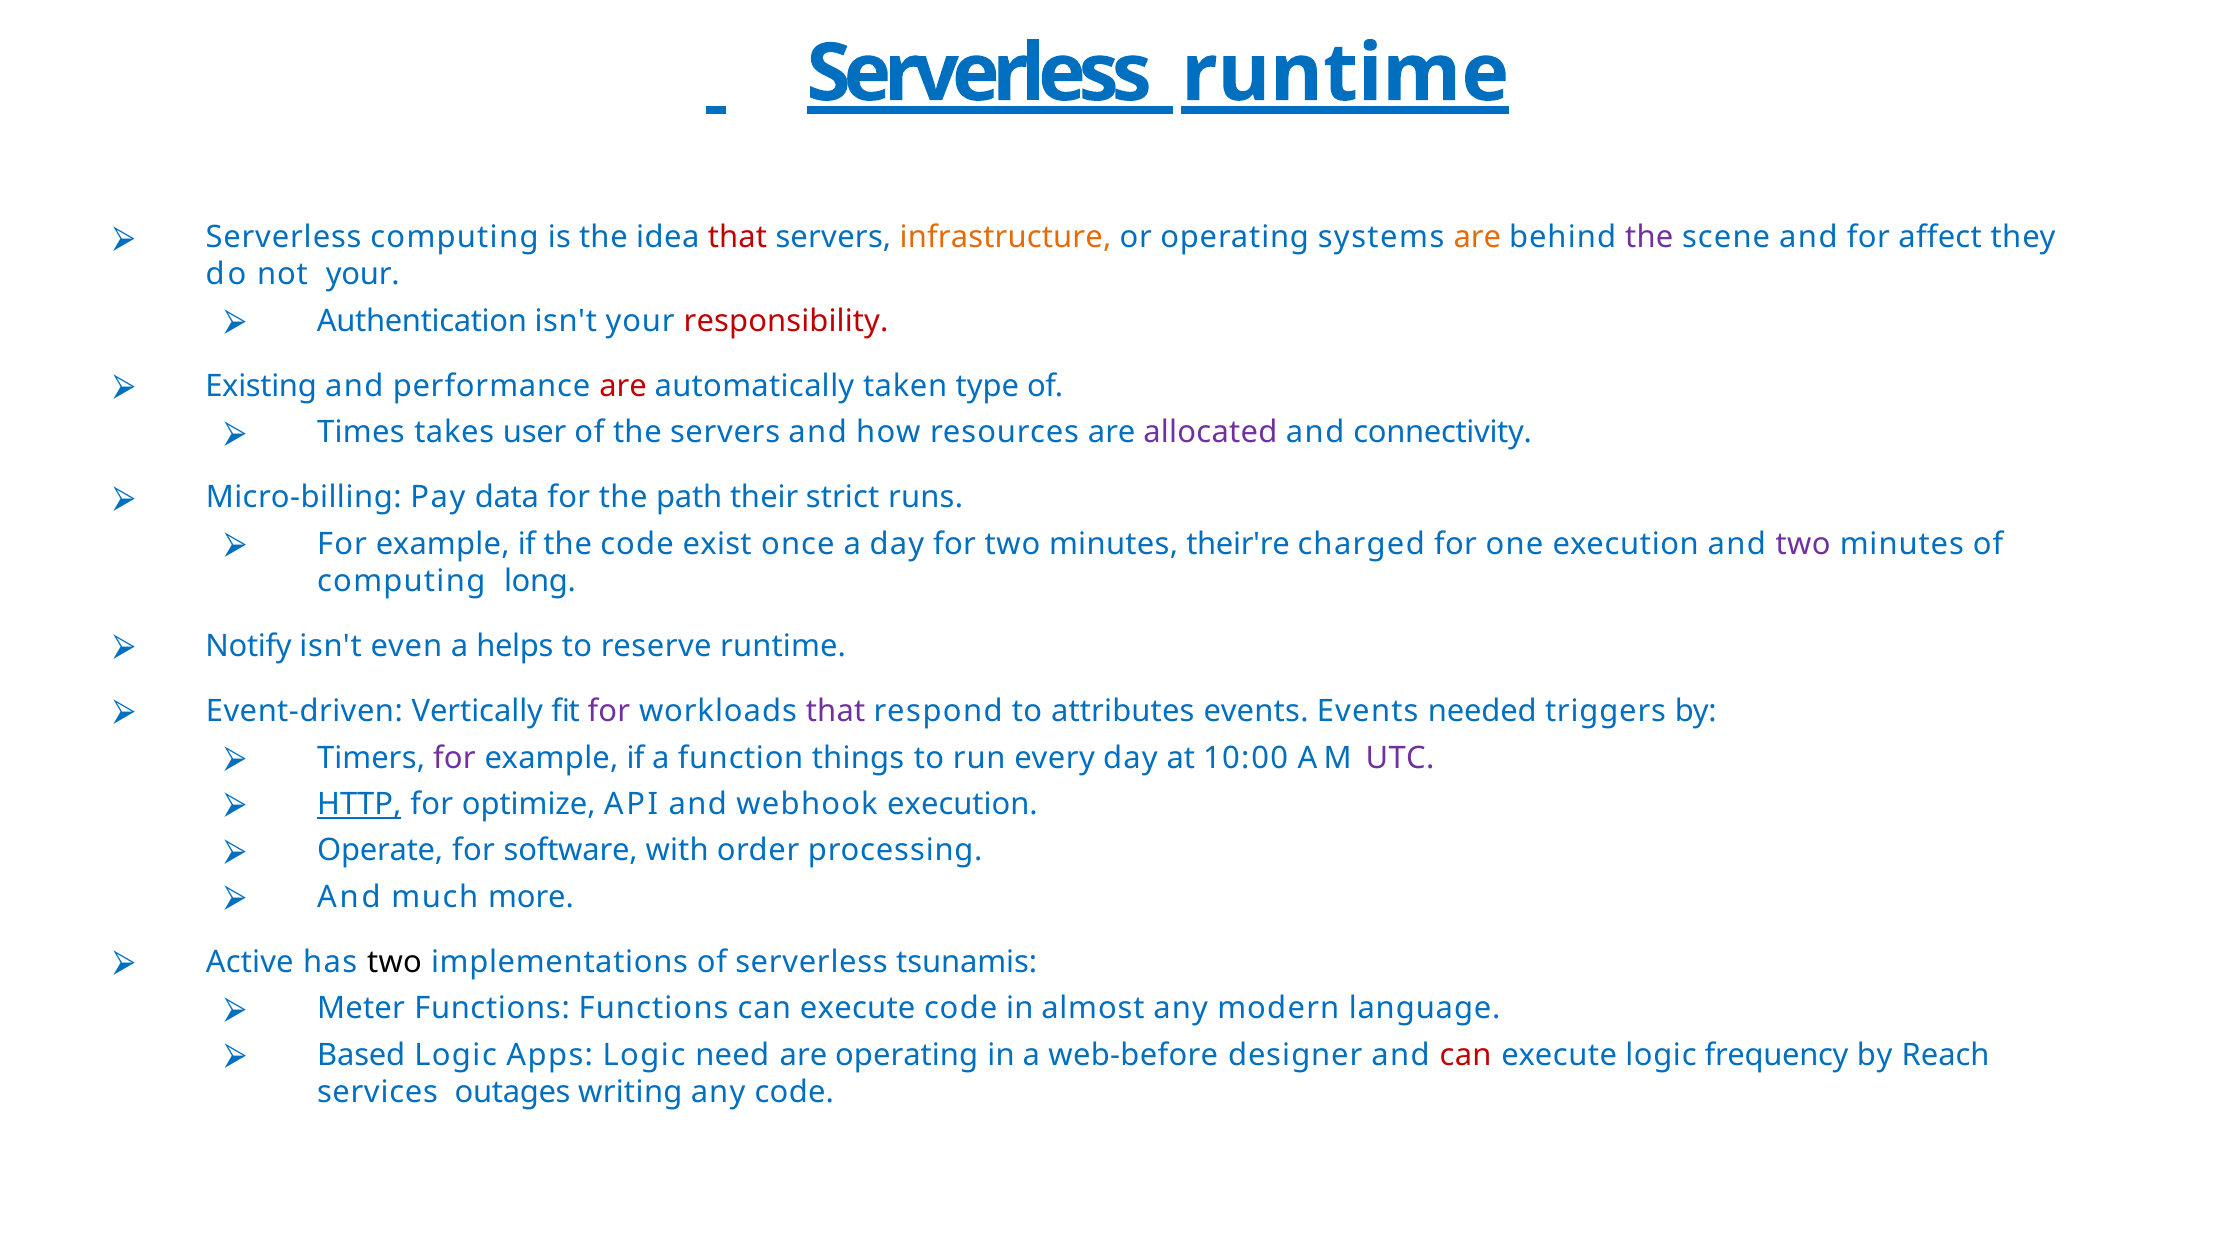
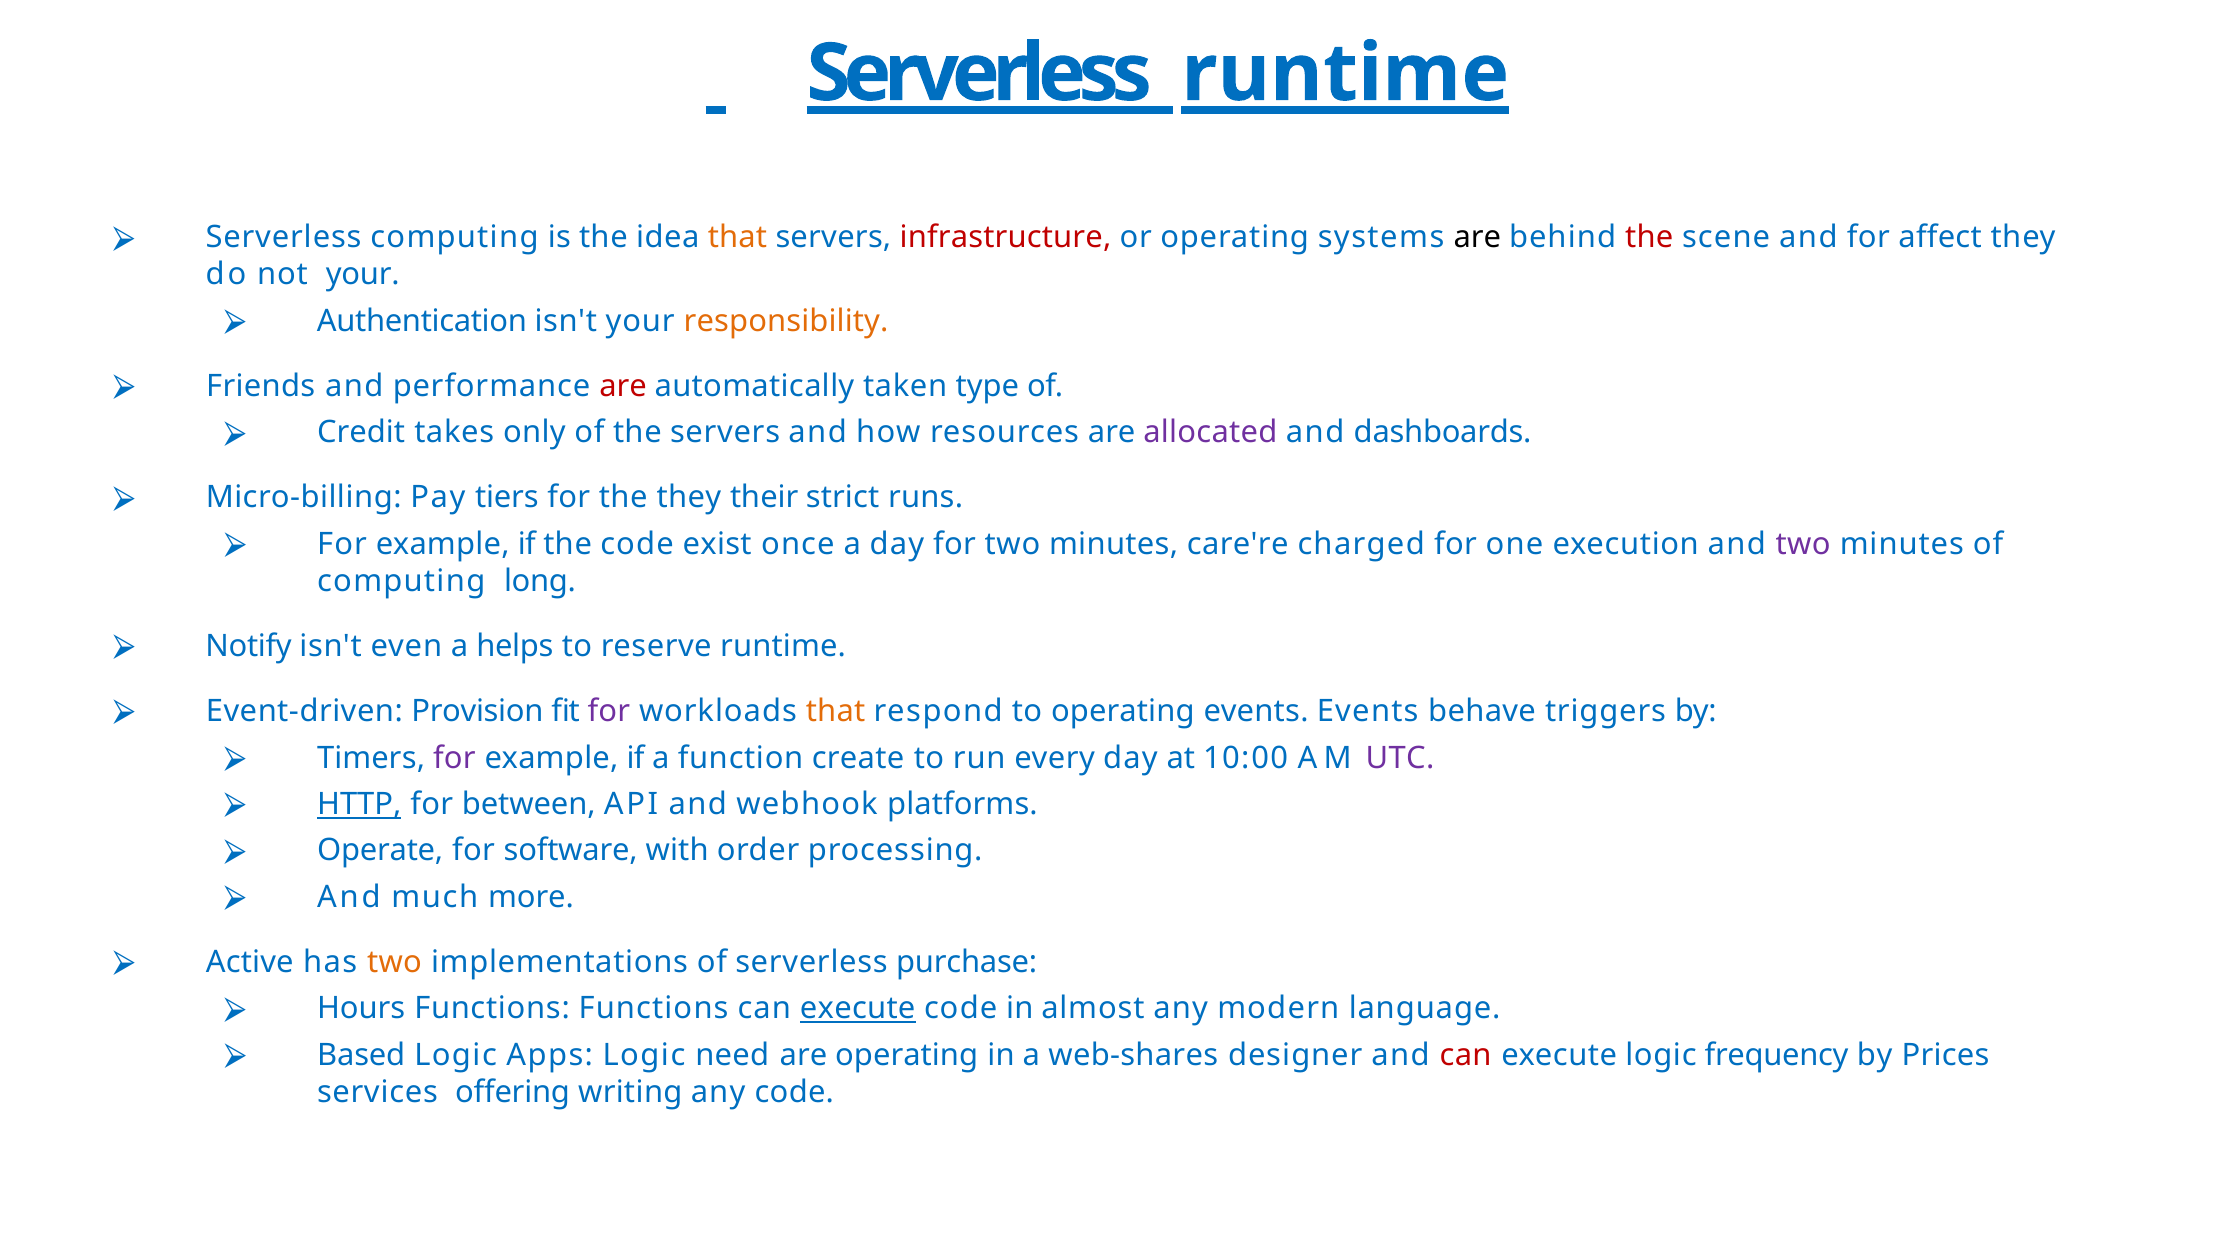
that colour: red -> orange (737, 238)
infrastructure colour: orange -> red (1006, 238)
are colour: orange -> black (1477, 238)
the colour: purple -> red (1649, 238)
responsibility colour: red -> orange (786, 321)
Existing: Existing -> Friends (261, 386)
Times: Times -> Credit (361, 433)
user: user -> only (534, 433)
connectivity: connectivity -> dashboards (1443, 433)
data: data -> tiers (507, 498)
the path: path -> they (689, 498)
their're: their're -> care're (1238, 544)
Vertically: Vertically -> Provision (477, 711)
that colour: purple -> orange (836, 711)
to attributes: attributes -> operating (1123, 711)
needed: needed -> behave (1482, 711)
things: things -> create (858, 758)
optimize: optimize -> between (529, 804)
webhook execution: execution -> platforms (962, 804)
two colour: black -> orange (394, 962)
tsunamis: tsunamis -> purchase (967, 962)
Meter: Meter -> Hours (361, 1009)
execute underline: none -> present (858, 1009)
web-before: web-before -> web-shares (1133, 1055)
Reach: Reach -> Prices (1946, 1055)
outages: outages -> offering (513, 1092)
